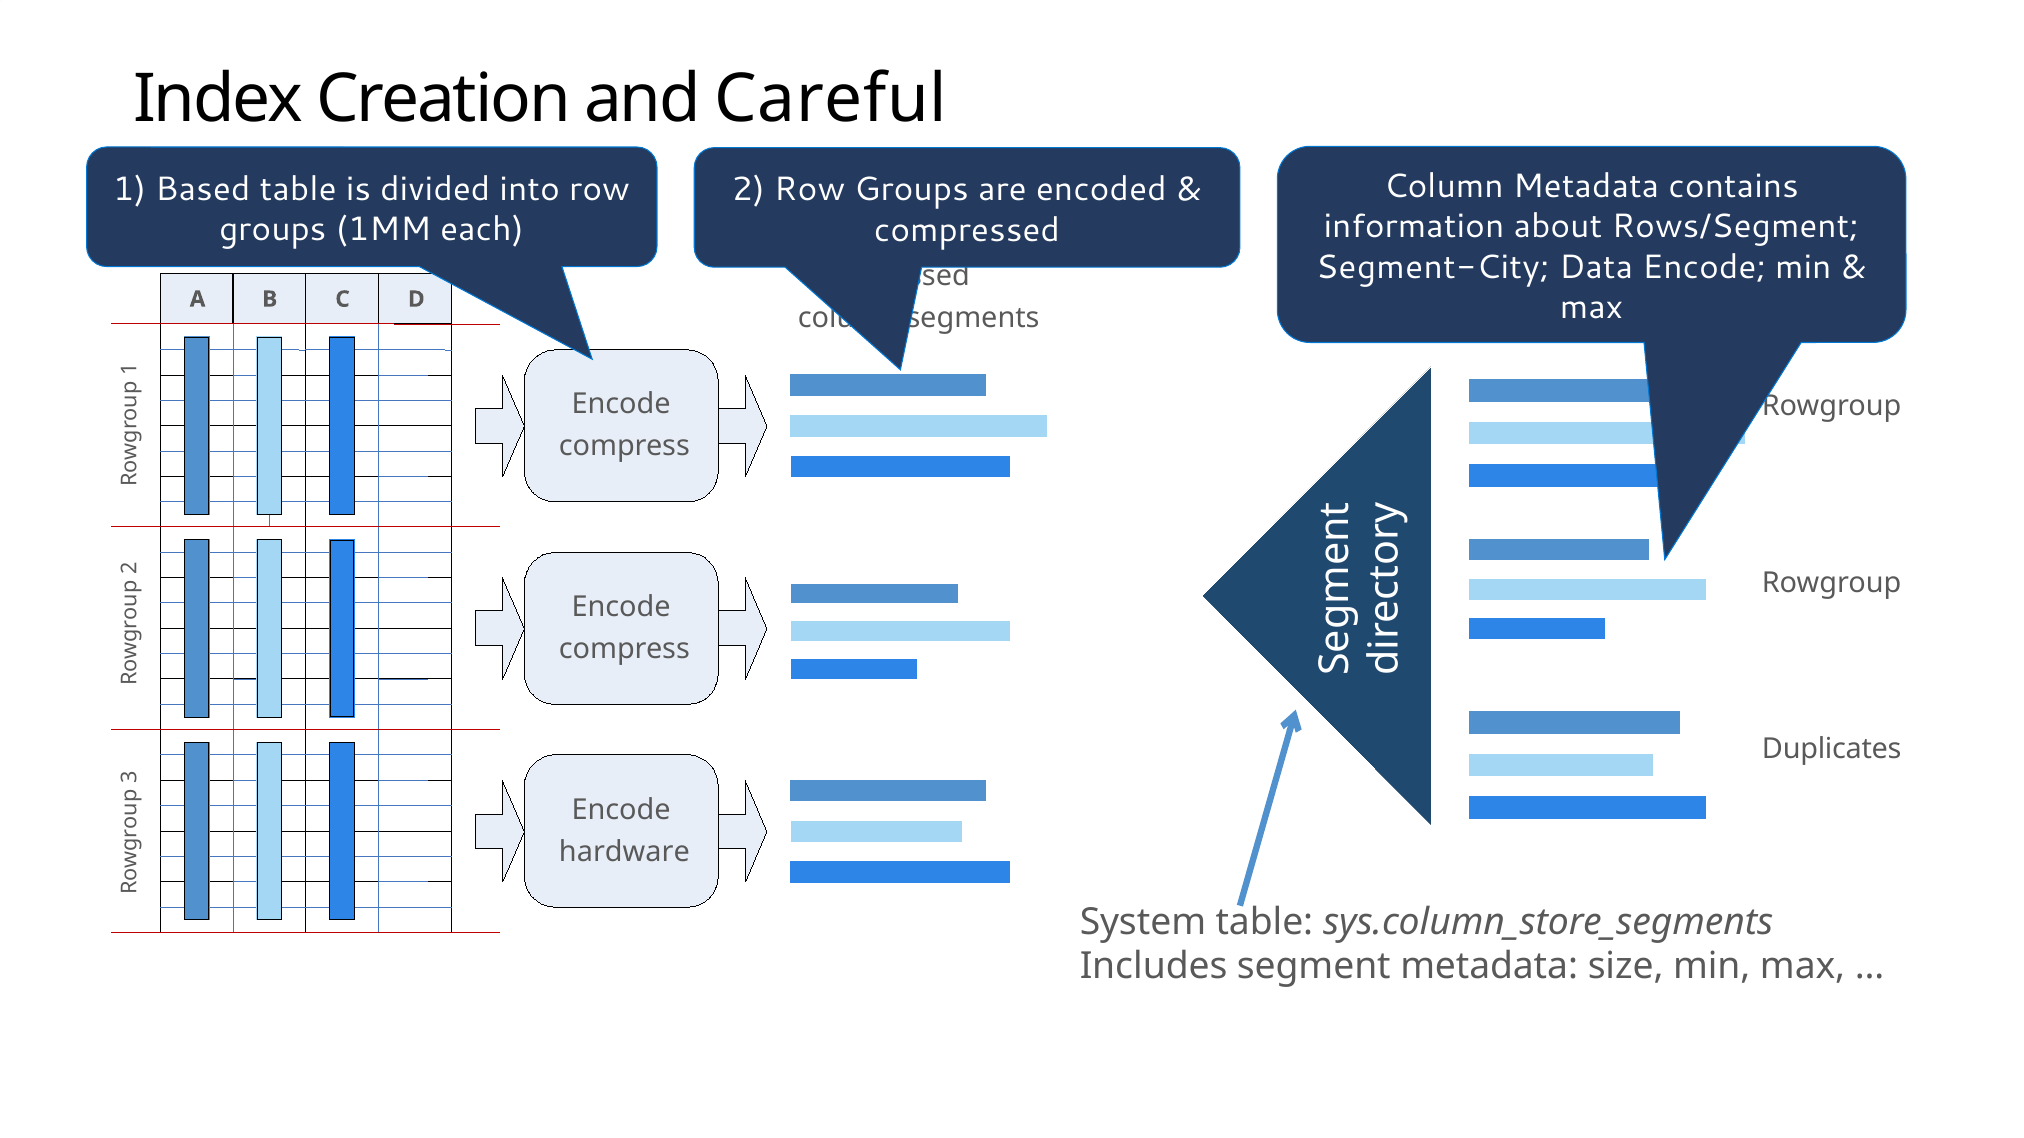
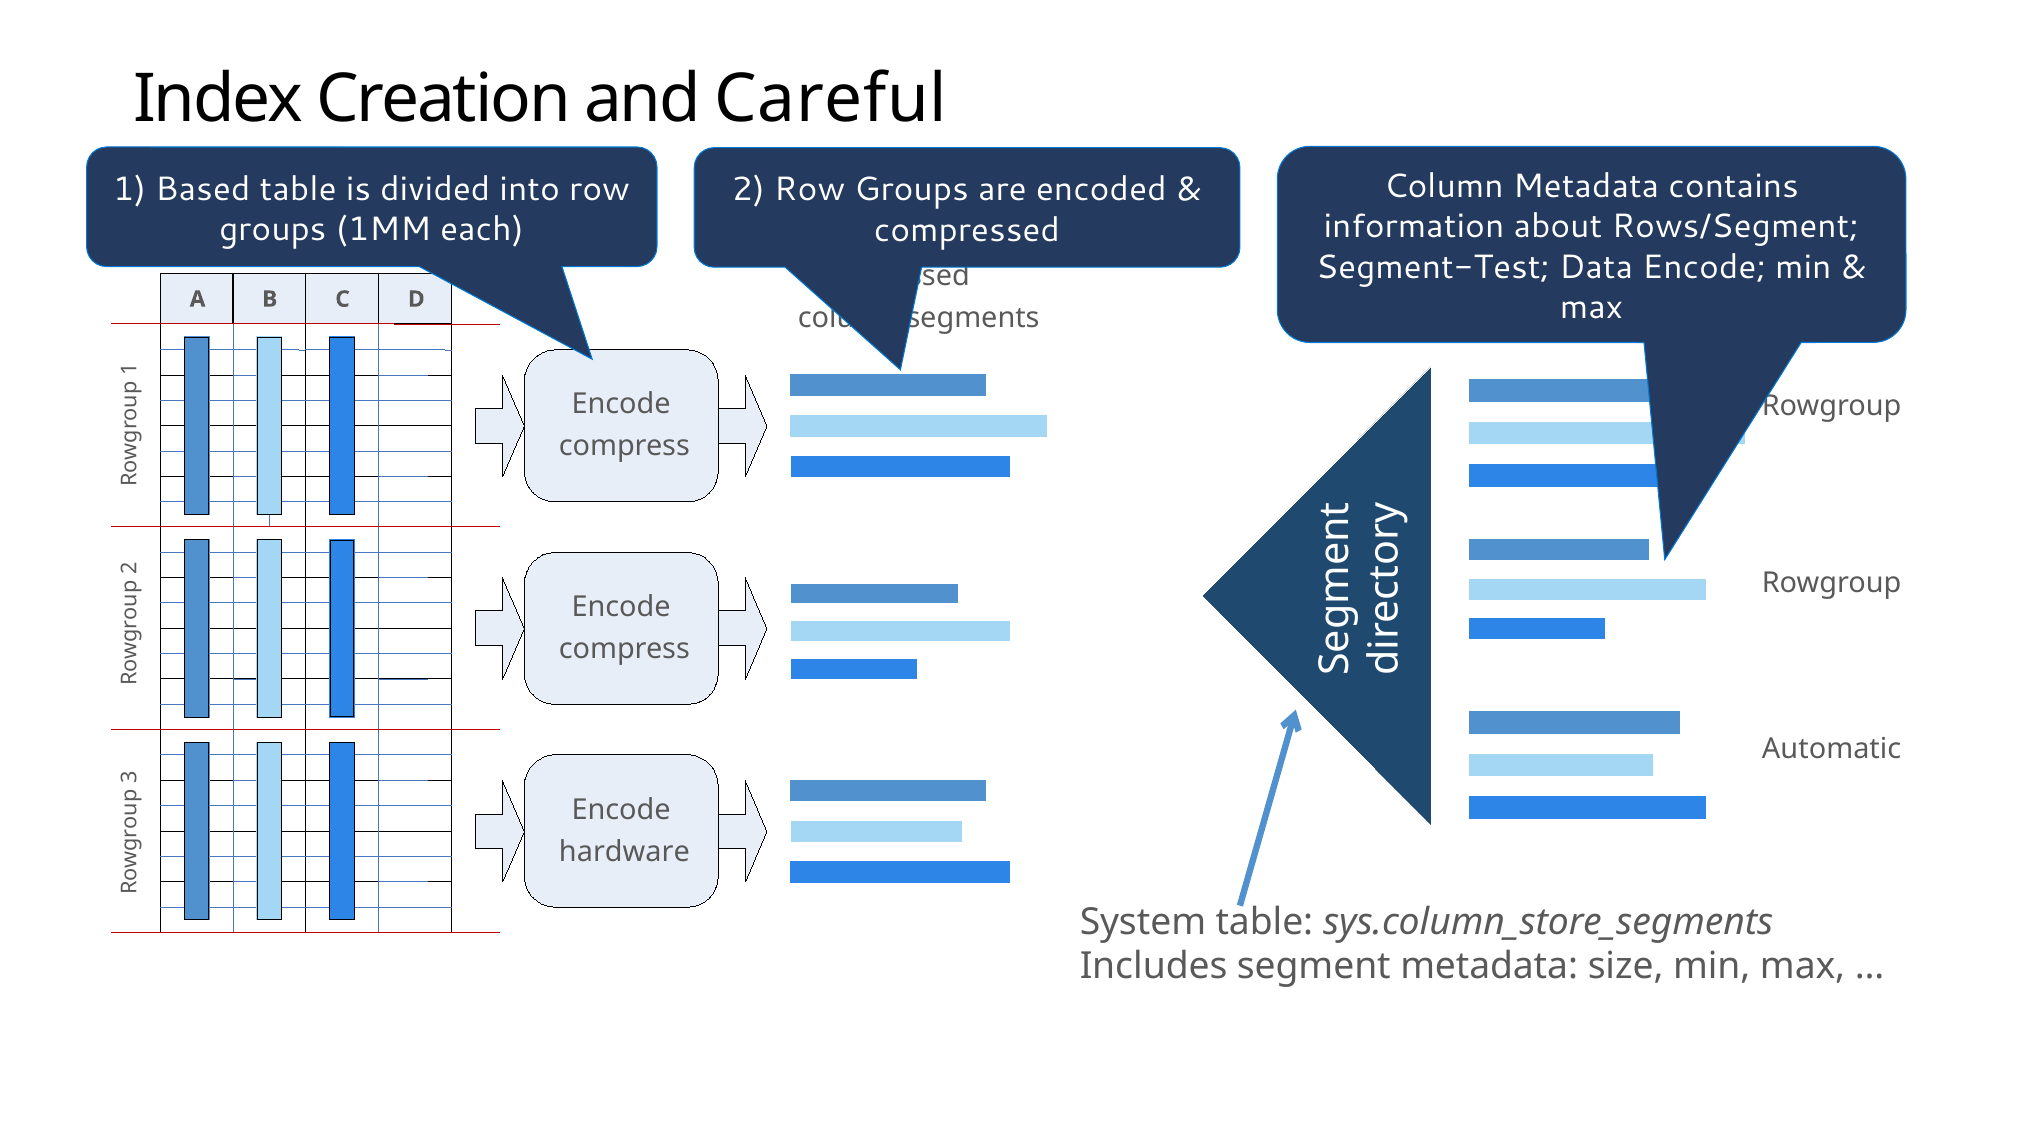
Segment-City: Segment-City -> Segment-Test (1433, 267)
Duplicates: Duplicates -> Automatic (1832, 750)
